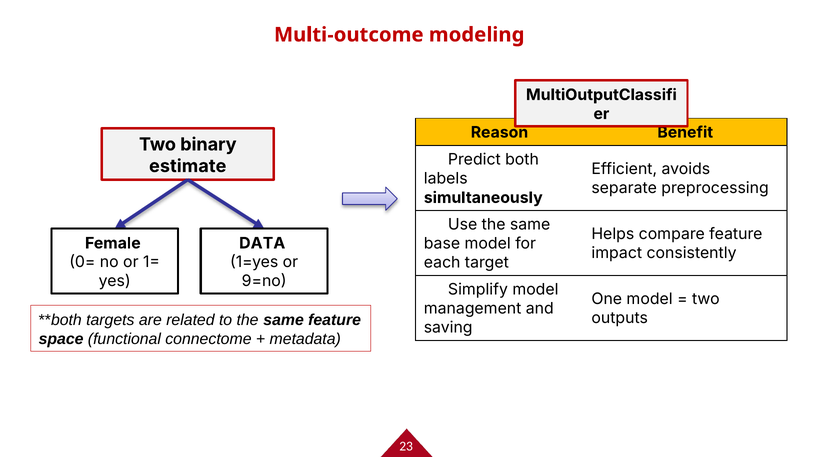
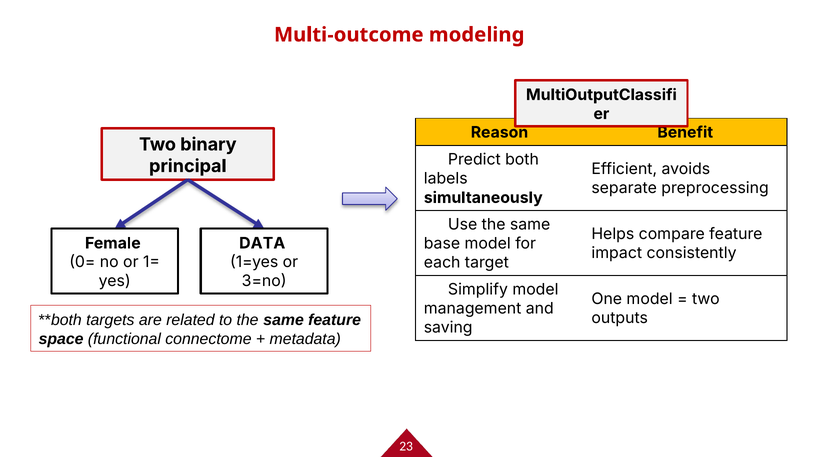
estimate: estimate -> principal (188, 166)
9=no: 9=no -> 3=no (264, 281)
